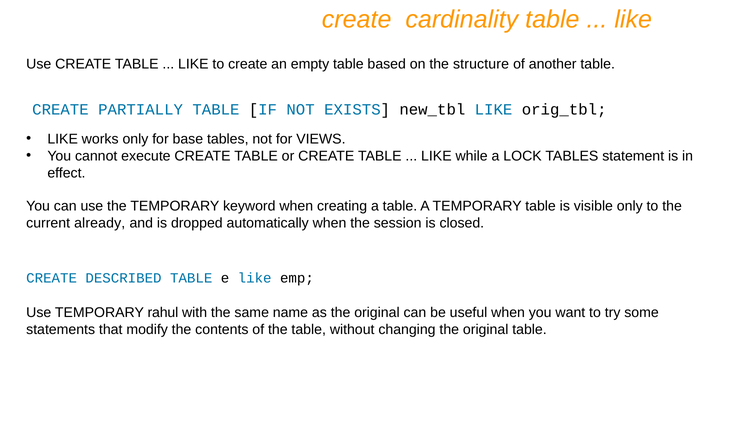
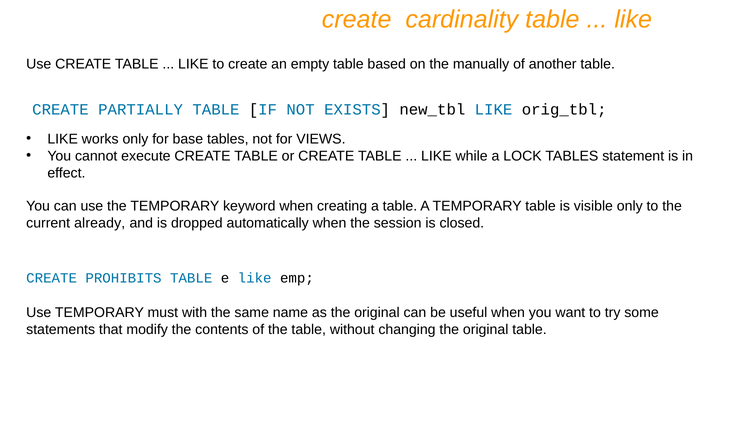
structure: structure -> manually (481, 64)
DESCRIBED: DESCRIBED -> PROHIBITS (124, 278)
rahul: rahul -> must (163, 313)
